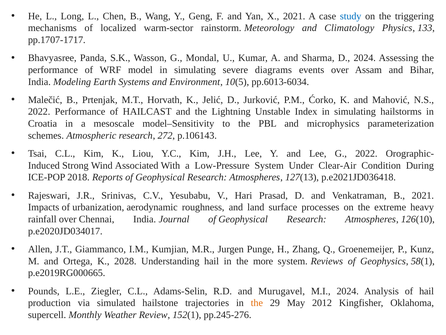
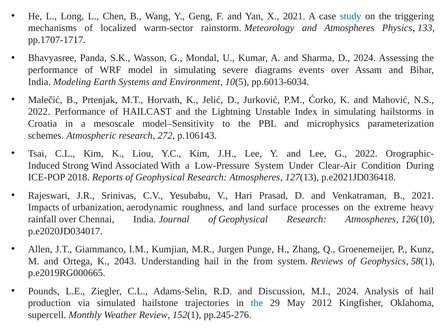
and Climatology: Climatology -> Atmospheres (349, 28)
2028: 2028 -> 2043 (125, 261)
more: more -> from (263, 261)
Murugavel: Murugavel -> Discussion (282, 291)
the colour: orange -> blue (257, 303)
